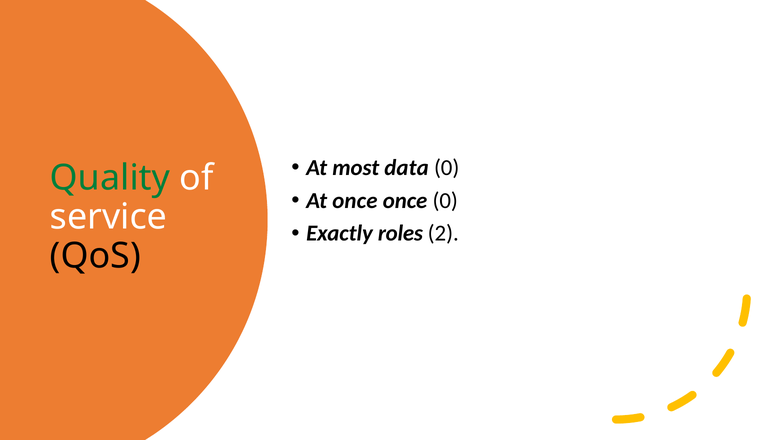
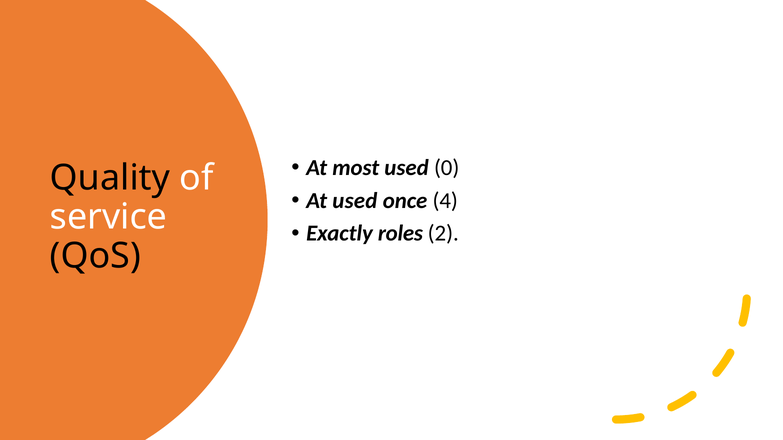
most data: data -> used (407, 168)
Quality colour: green -> black (110, 178)
At once: once -> used (355, 201)
once 0: 0 -> 4 (445, 201)
